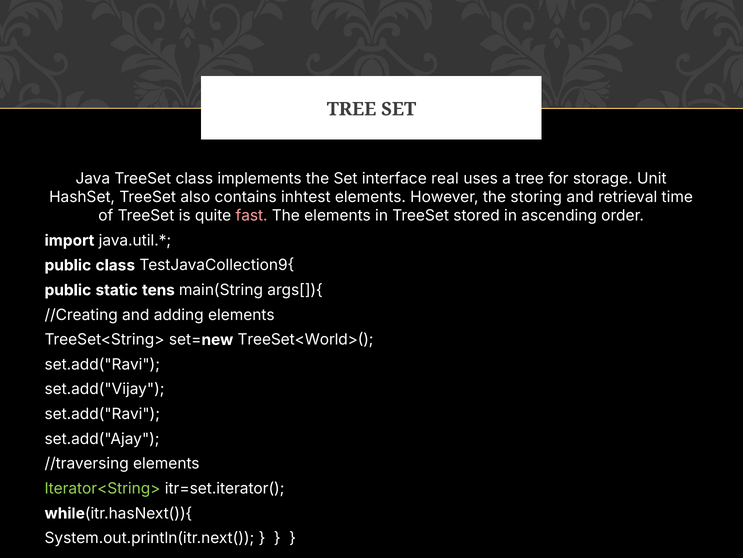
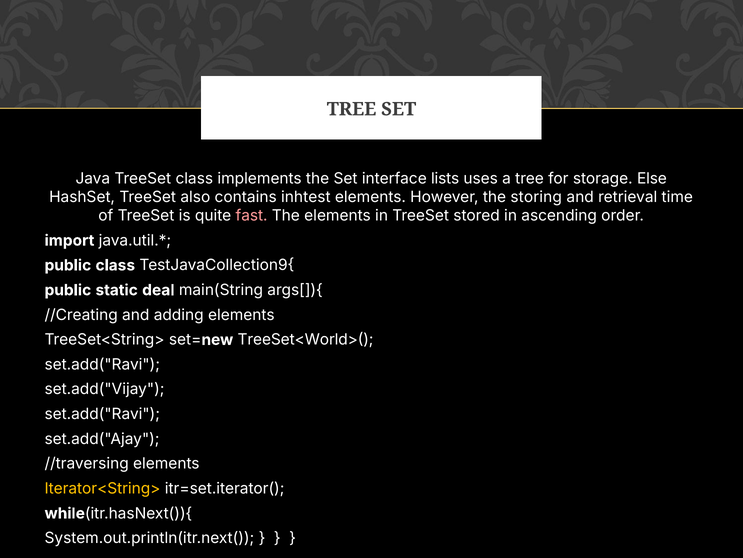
real: real -> lists (445, 178)
Unit: Unit -> Else (652, 178)
tens: tens -> deal (158, 290)
Iterator<String> colour: light green -> yellow (103, 488)
